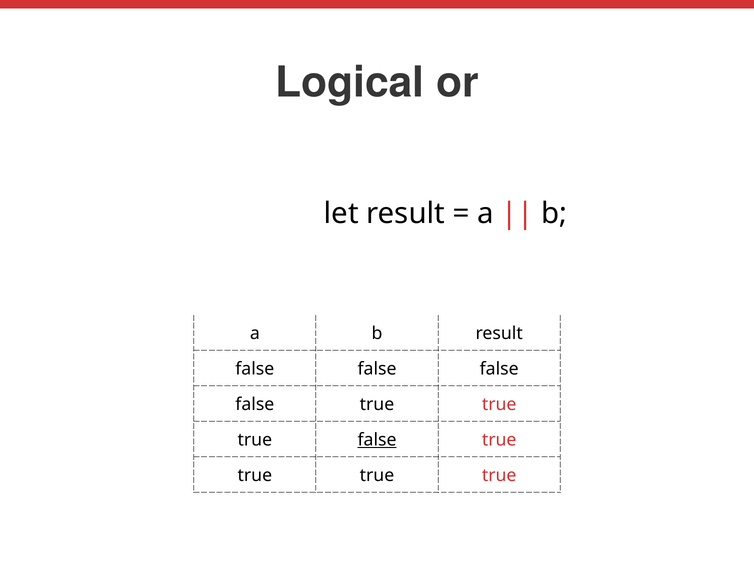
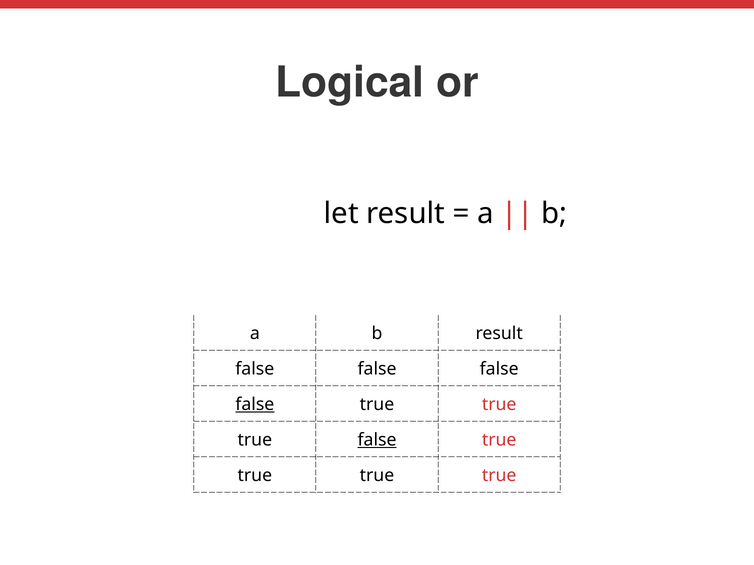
false underline: none -> present (255, 405)
